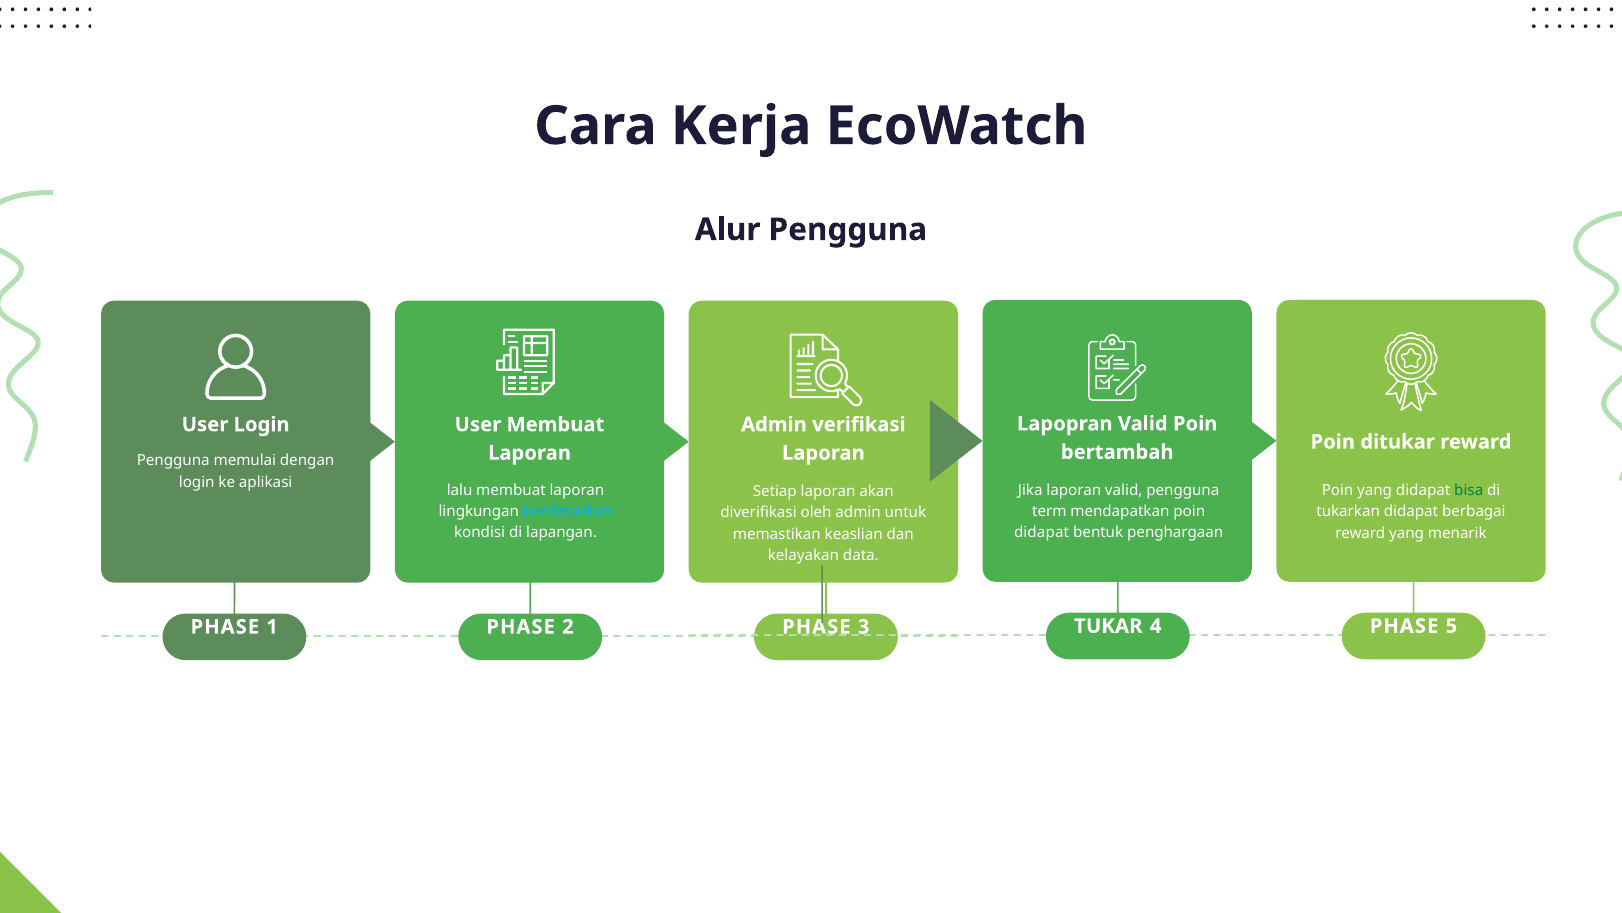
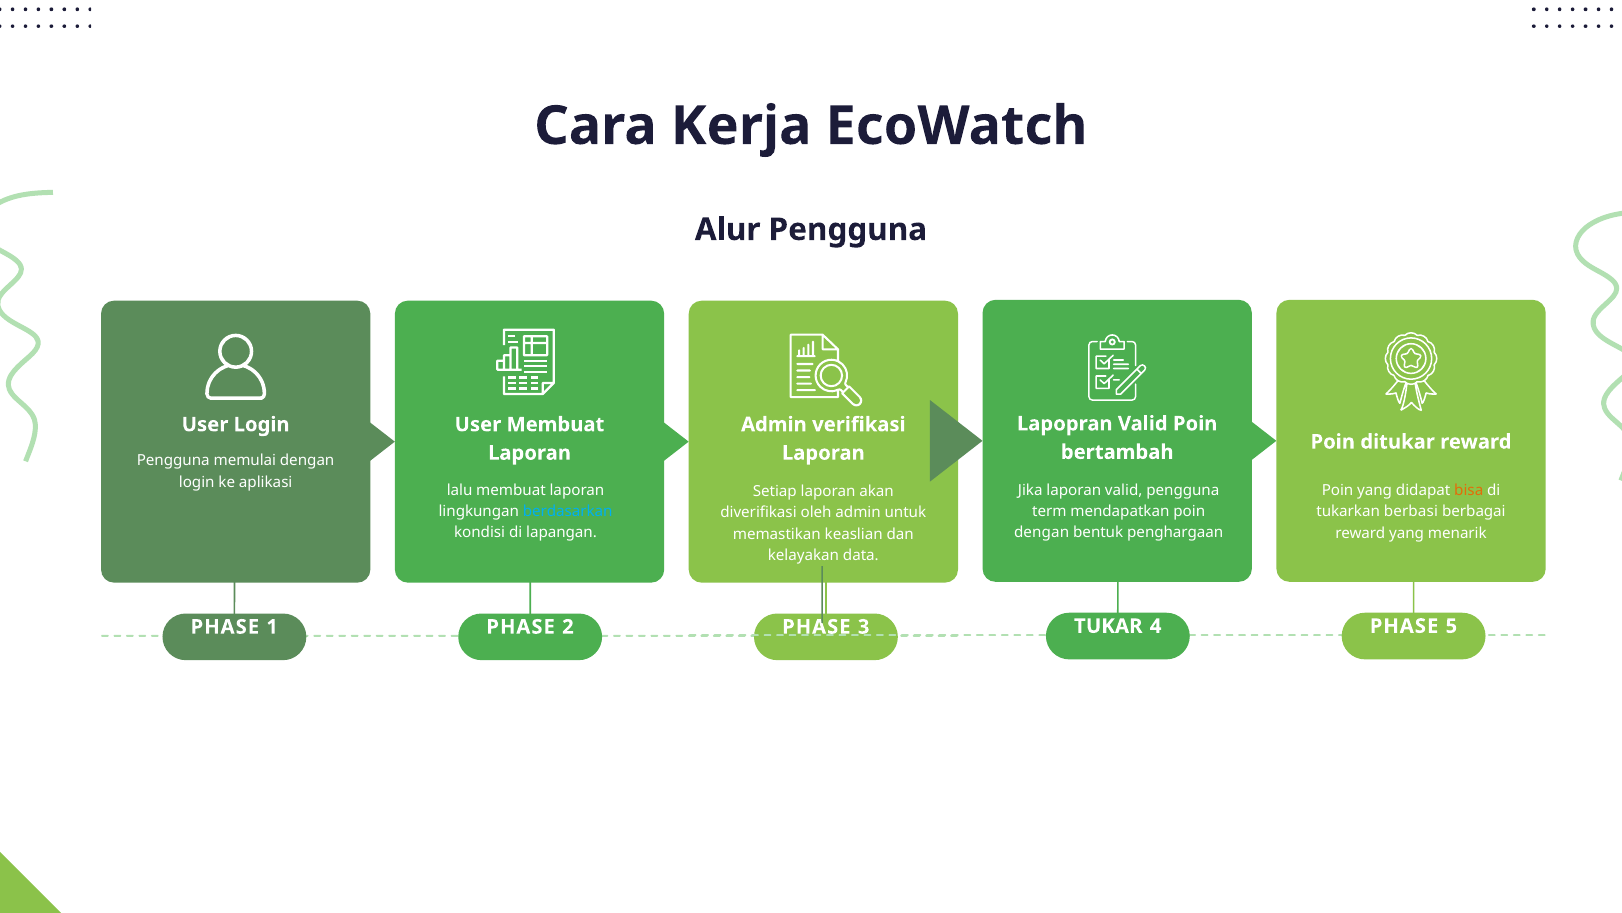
bisa colour: green -> orange (1469, 490)
tukarkan didapat: didapat -> berbasi (1411, 512)
didapat: didapat -> dengan (1042, 532)
